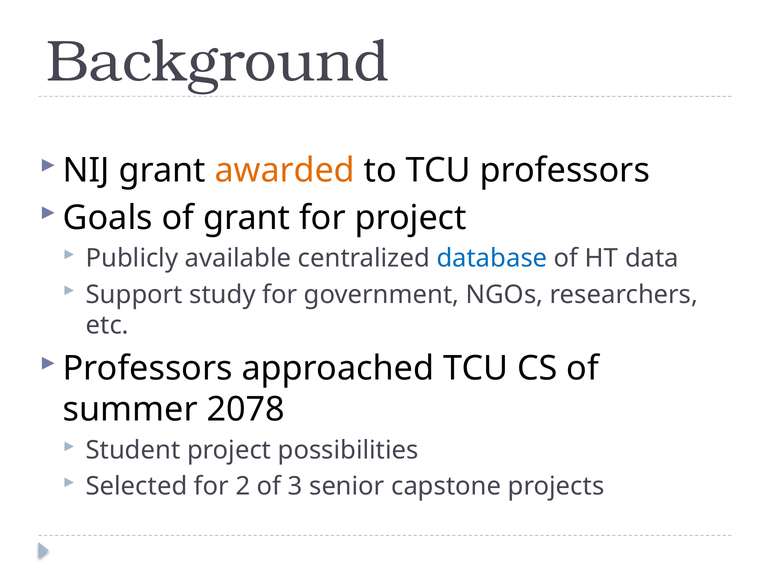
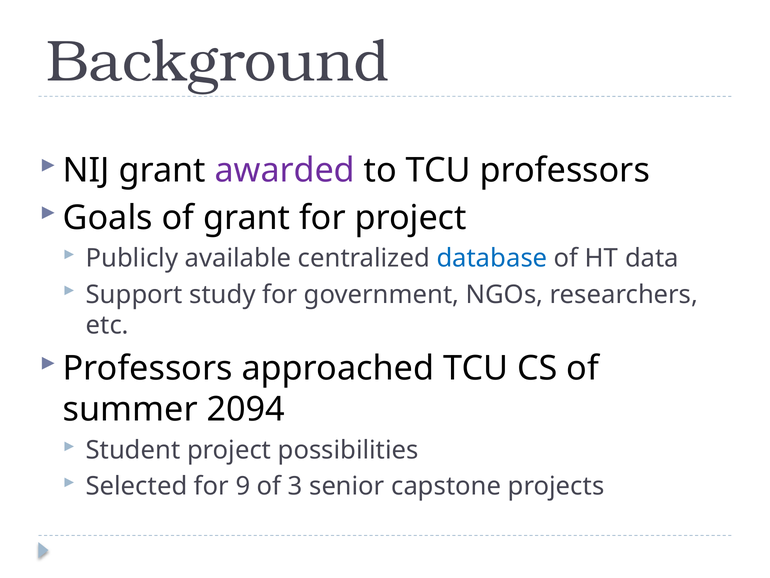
awarded colour: orange -> purple (285, 170)
2078: 2078 -> 2094 (246, 409)
2: 2 -> 9 (243, 486)
